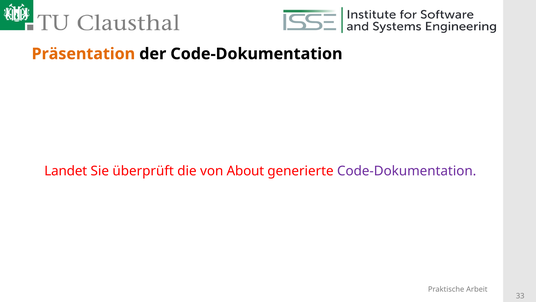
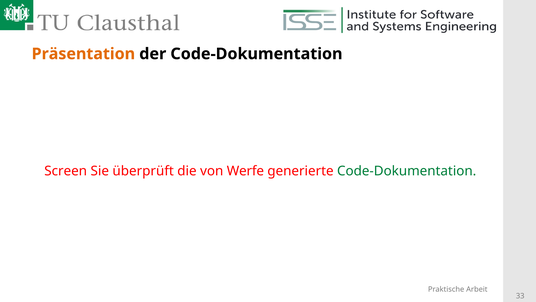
Landet: Landet -> Screen (66, 171)
About: About -> Werfe (245, 171)
Code-Dokumentation colour: purple -> green (407, 171)
